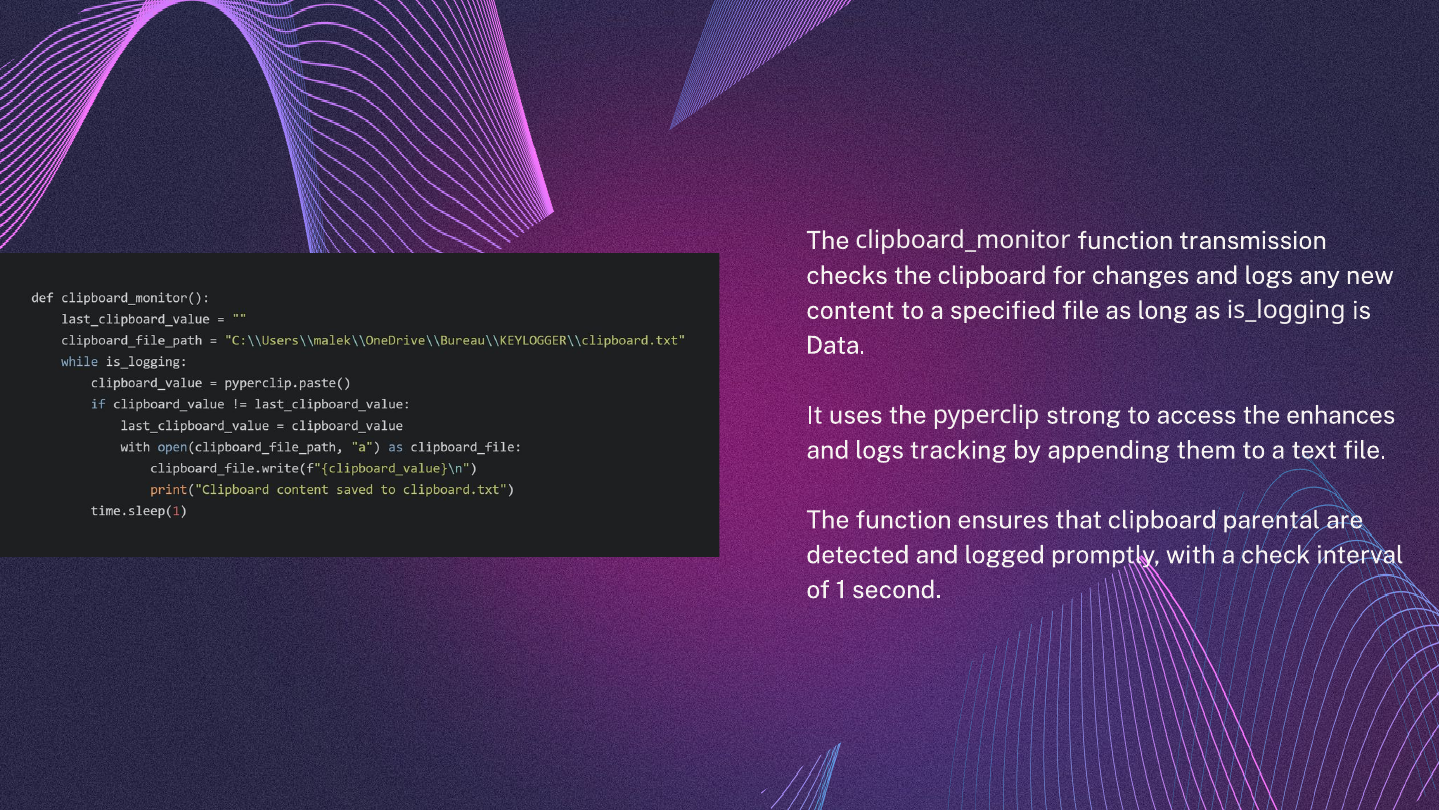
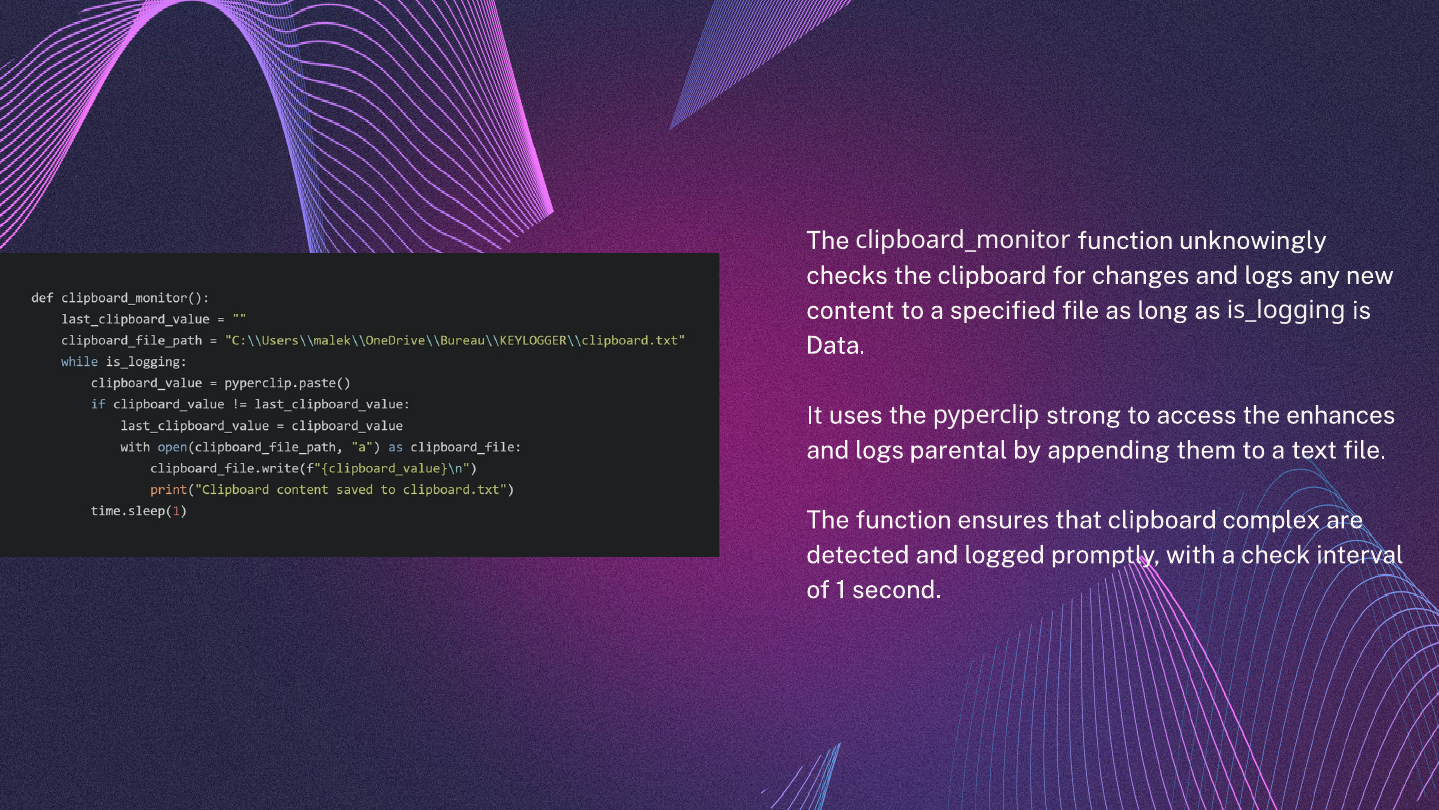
transmission: transmission -> unknowingly (1253, 241)
tracking: tracking -> parental (958, 450)
parental: parental -> complex (1271, 520)
